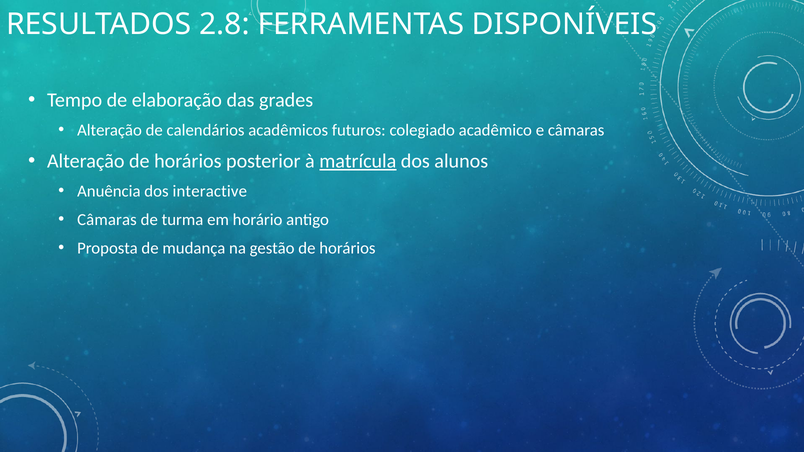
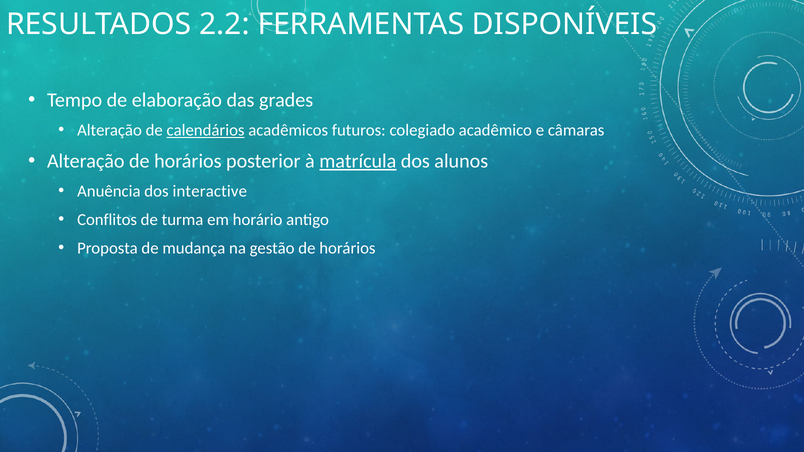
2.8: 2.8 -> 2.2 (224, 24)
calendários underline: none -> present (206, 130)
Câmaras: Câmaras -> Conflitos (107, 220)
